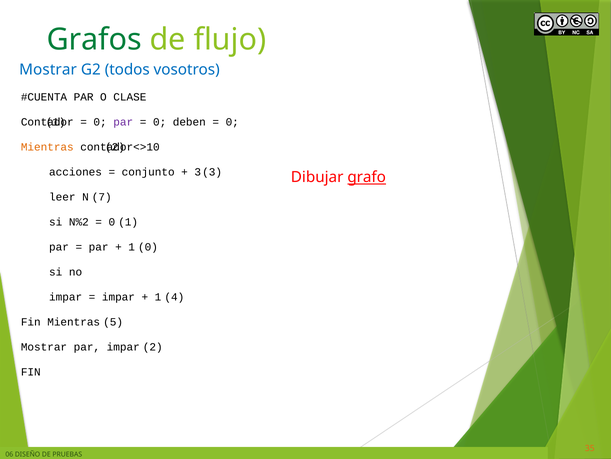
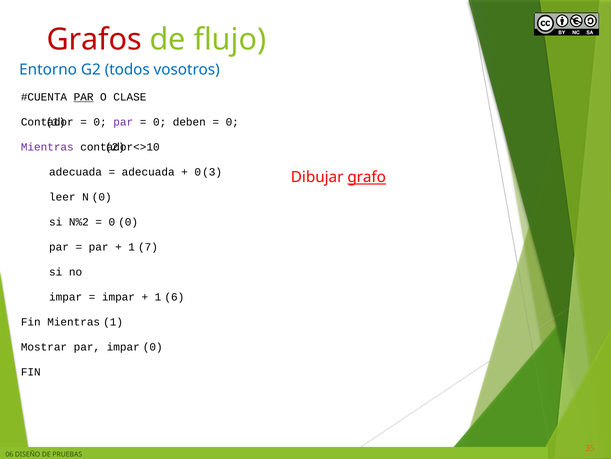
Grafos colour: green -> red (94, 40)
Mostrar: Mostrar -> Entorno (48, 70)
PAR underline: none -> present (84, 97)
Mientras colour: orange -> purple (47, 147)
acciones: acciones -> adecuada (76, 172)
conjunto: conjunto -> adecuada (148, 172)
3: 3 -> 0 (198, 172)
7: 7 -> 0 (102, 197)
1: 1 -> 0 (128, 222)
0: 0 -> 7 (148, 247)
4: 4 -> 6 (174, 297)
5: 5 -> 1 (113, 322)
2: 2 -> 0 (153, 347)
